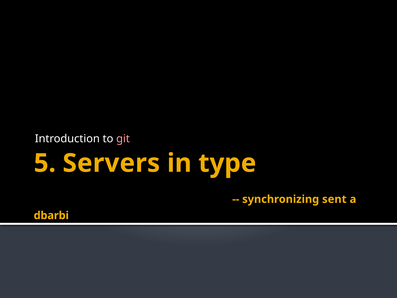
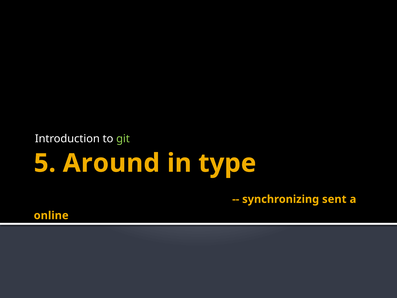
git colour: pink -> light green (123, 139)
Servers: Servers -> Around (111, 163)
dbarbi: dbarbi -> online (51, 215)
